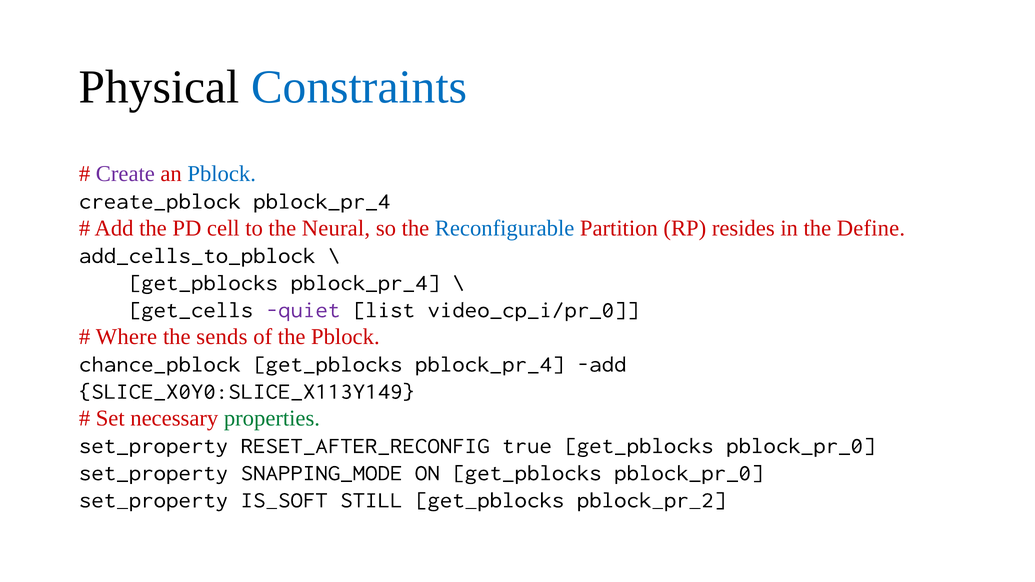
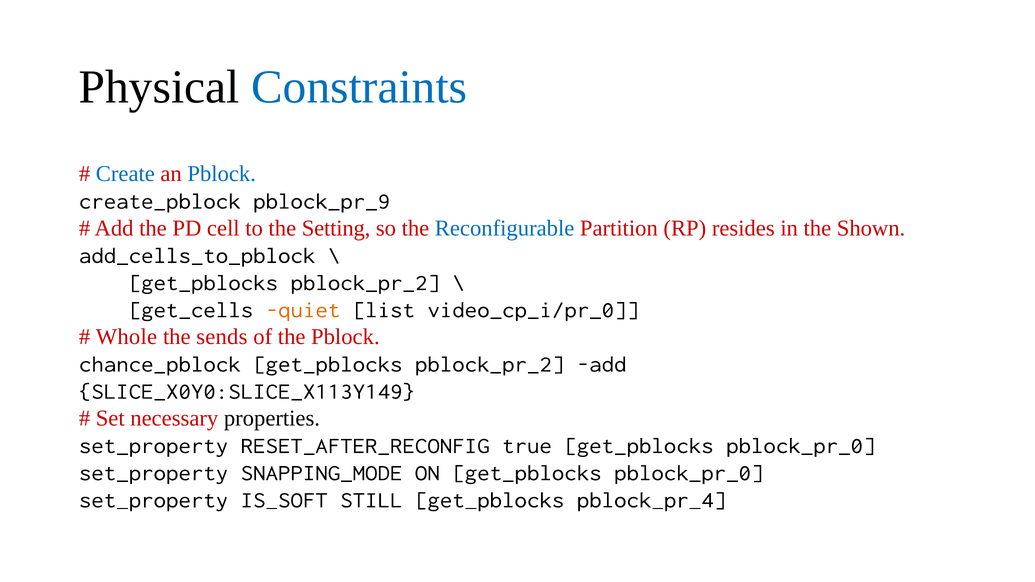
Create colour: purple -> blue (125, 174)
create_pblock pblock_pr_4: pblock_pr_4 -> pblock_pr_9 (322, 201)
Neural: Neural -> Setting (336, 228)
Define: Define -> Shown (871, 228)
pblock_pr_4: pblock_pr_4 -> pblock_pr_2 (365, 283)
quiet colour: purple -> orange (303, 310)
Where: Where -> Whole (126, 337)
pblock_pr_4: pblock_pr_4 -> pblock_pr_2 (490, 364)
properties colour: green -> black (272, 419)
pblock_pr_2: pblock_pr_2 -> pblock_pr_4 (651, 500)
